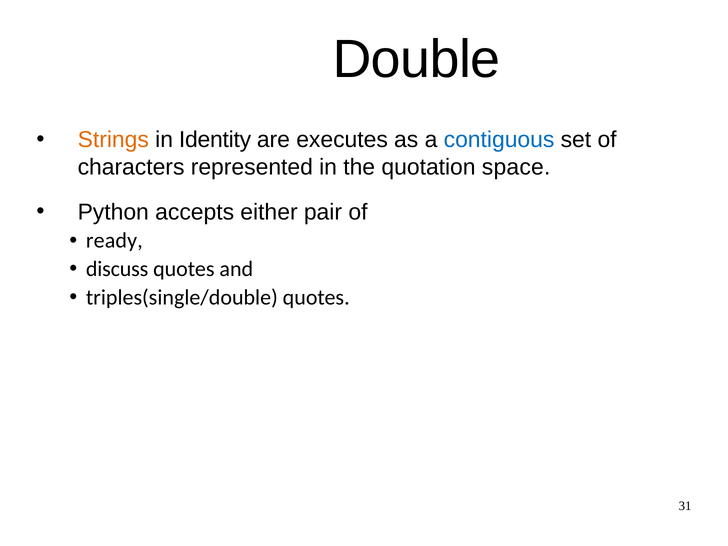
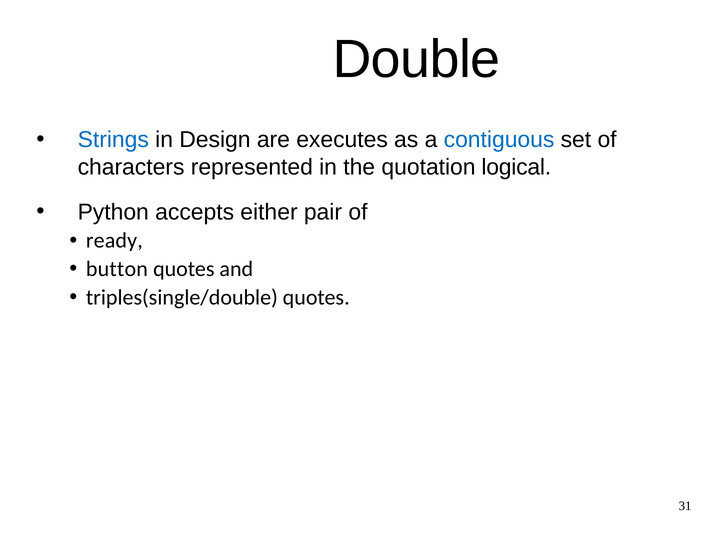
Strings colour: orange -> blue (113, 140)
Identity: Identity -> Design (215, 140)
space: space -> logical (516, 167)
discuss: discuss -> button (117, 269)
